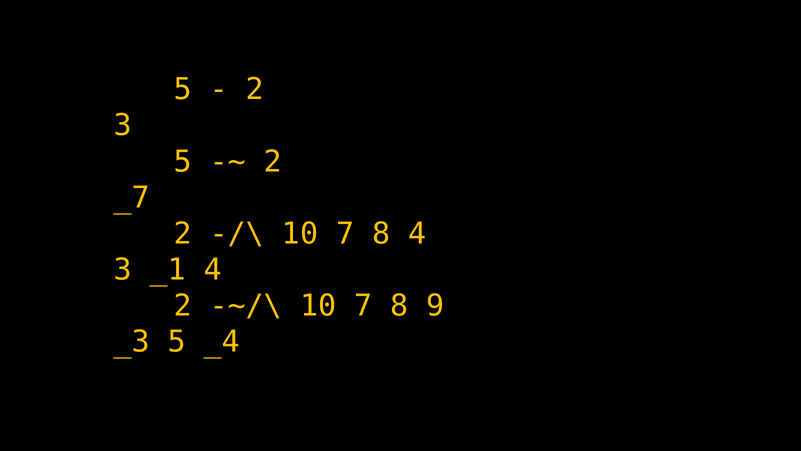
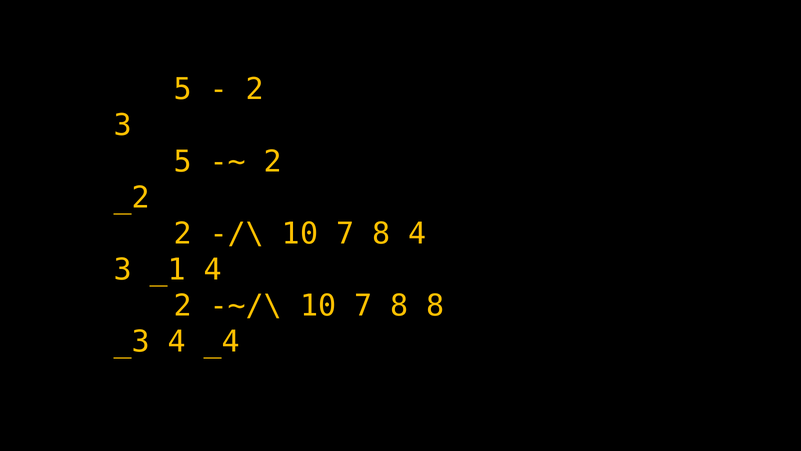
_7: _7 -> _2 (132, 198)
8 9: 9 -> 8 (435, 306)
_3 5: 5 -> 4 (177, 342)
